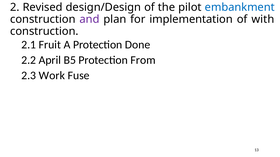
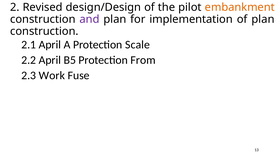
embankment colour: blue -> orange (240, 7)
of with: with -> plan (263, 19)
2.1 Fruit: Fruit -> April (50, 45)
Done: Done -> Scale (138, 45)
